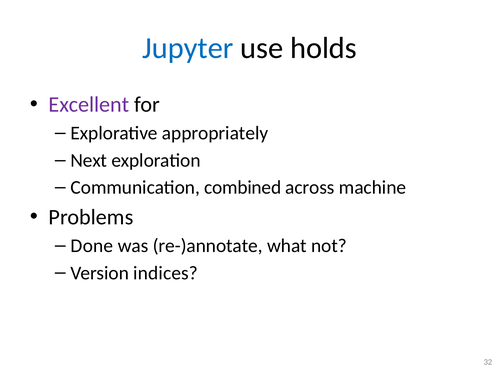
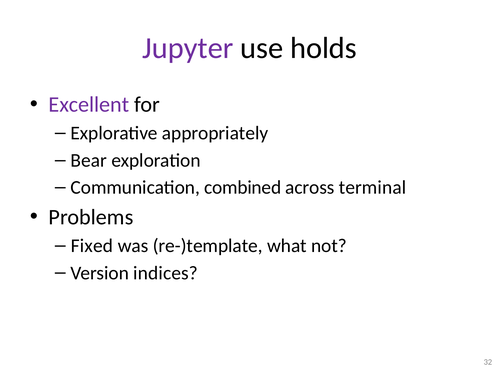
Jupyter colour: blue -> purple (188, 48)
Next: Next -> Bear (89, 161)
machine: machine -> terminal (373, 188)
Done: Done -> Fixed (92, 246)
re-)annotate: re-)annotate -> re-)template (208, 246)
